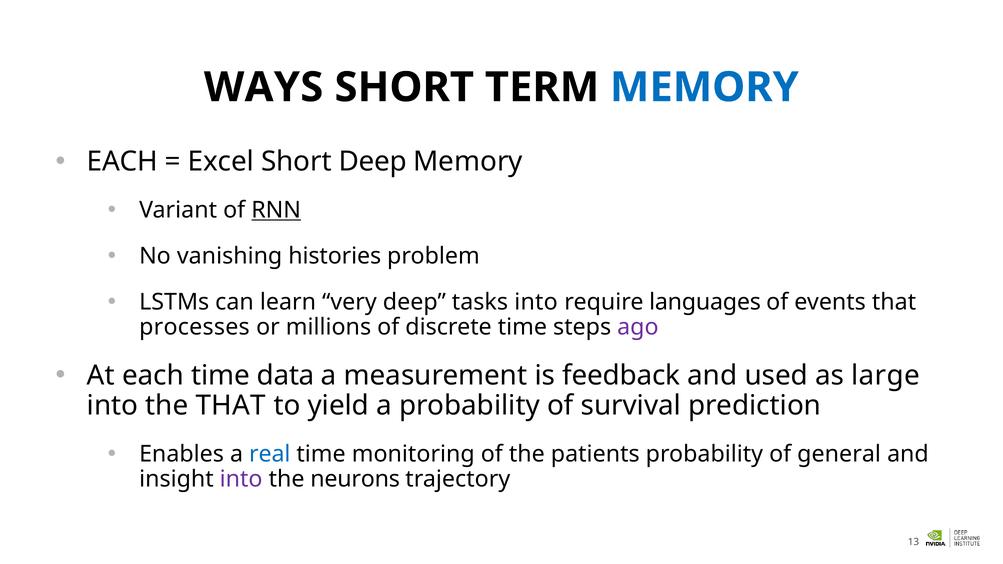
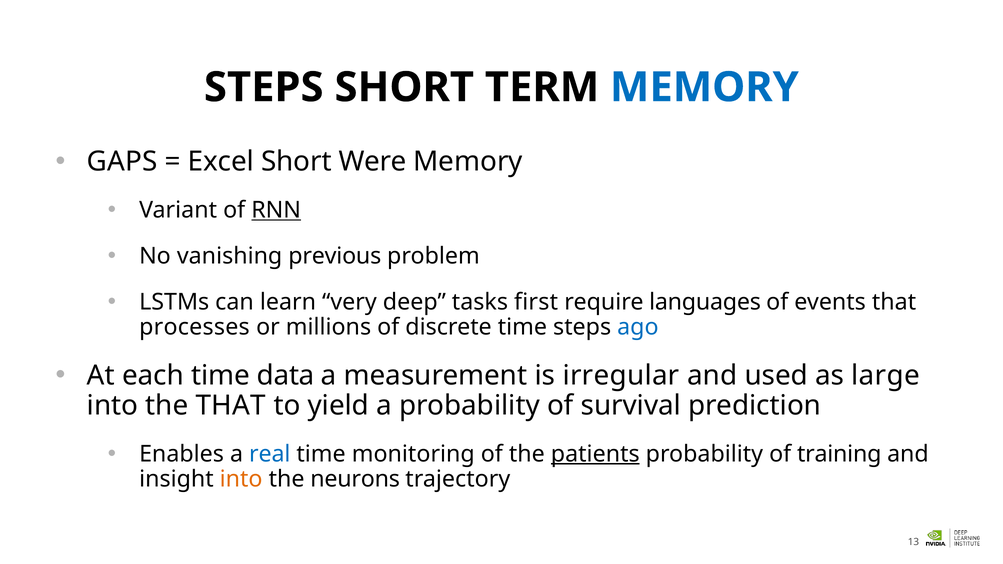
WAYS: WAYS -> STEPS (264, 87)
EACH: EACH -> GAPS (122, 162)
Short Deep: Deep -> Were (373, 162)
histories: histories -> previous (335, 256)
tasks into: into -> first (536, 302)
ago colour: purple -> blue (638, 327)
feedback: feedback -> irregular (621, 376)
patients underline: none -> present (595, 454)
general: general -> training (839, 454)
into colour: purple -> orange (241, 479)
